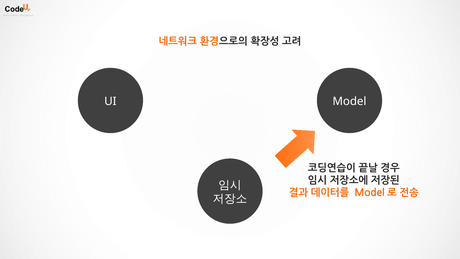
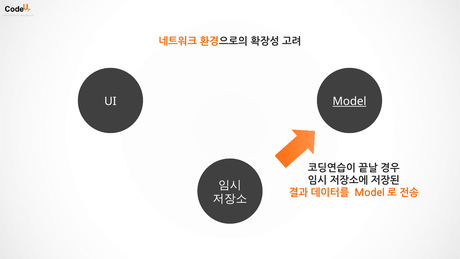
Model underline: none -> present (349, 101)
